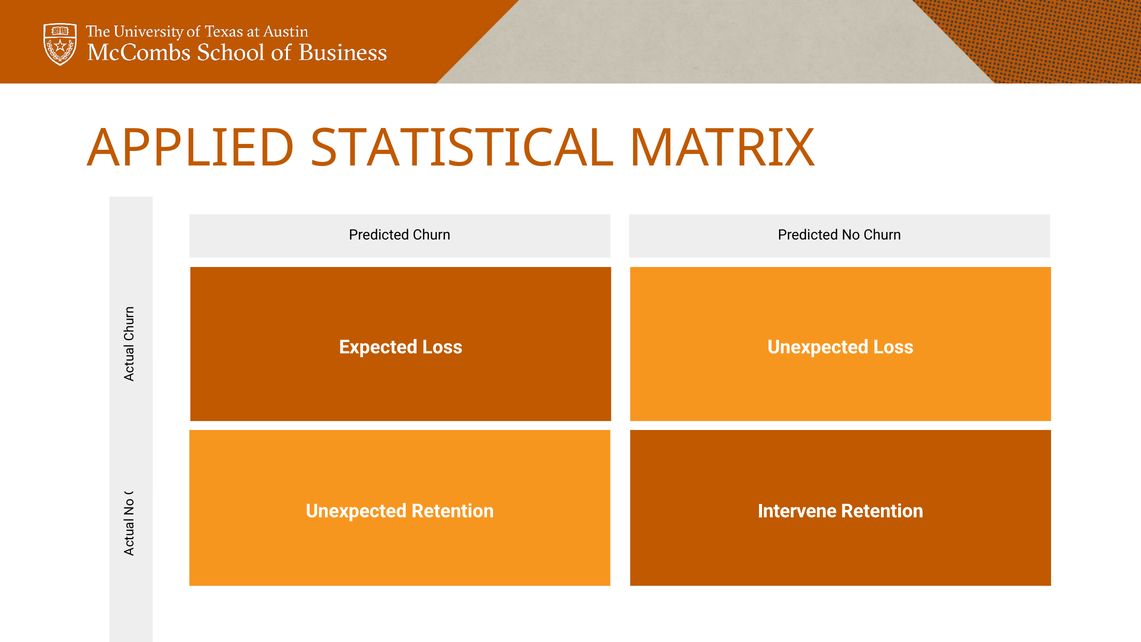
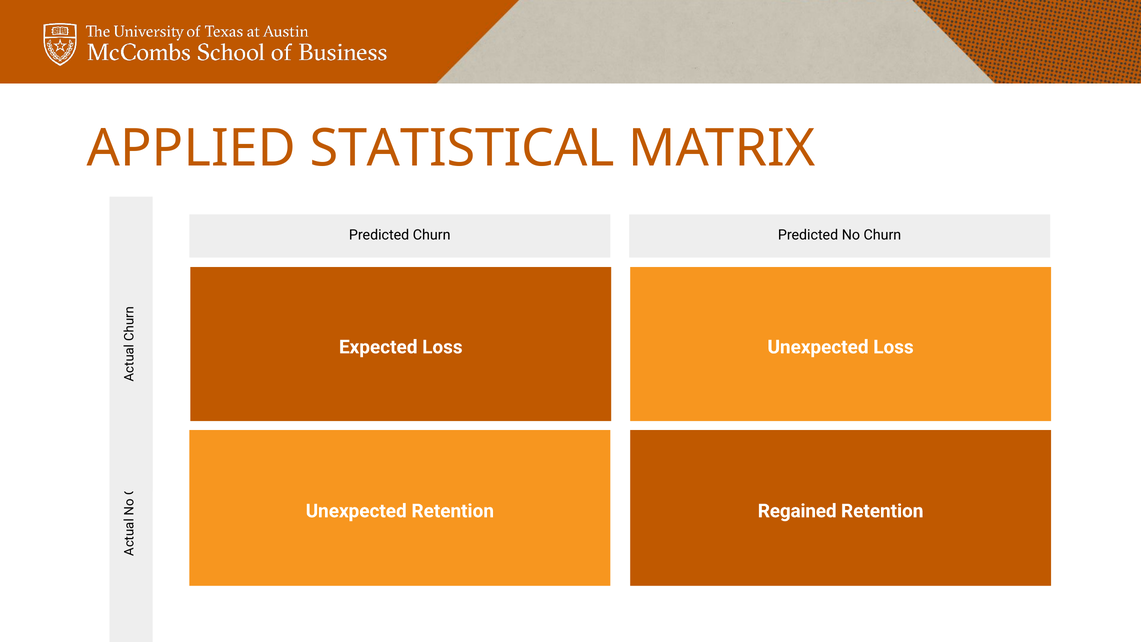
Intervene: Intervene -> Regained (797, 511)
